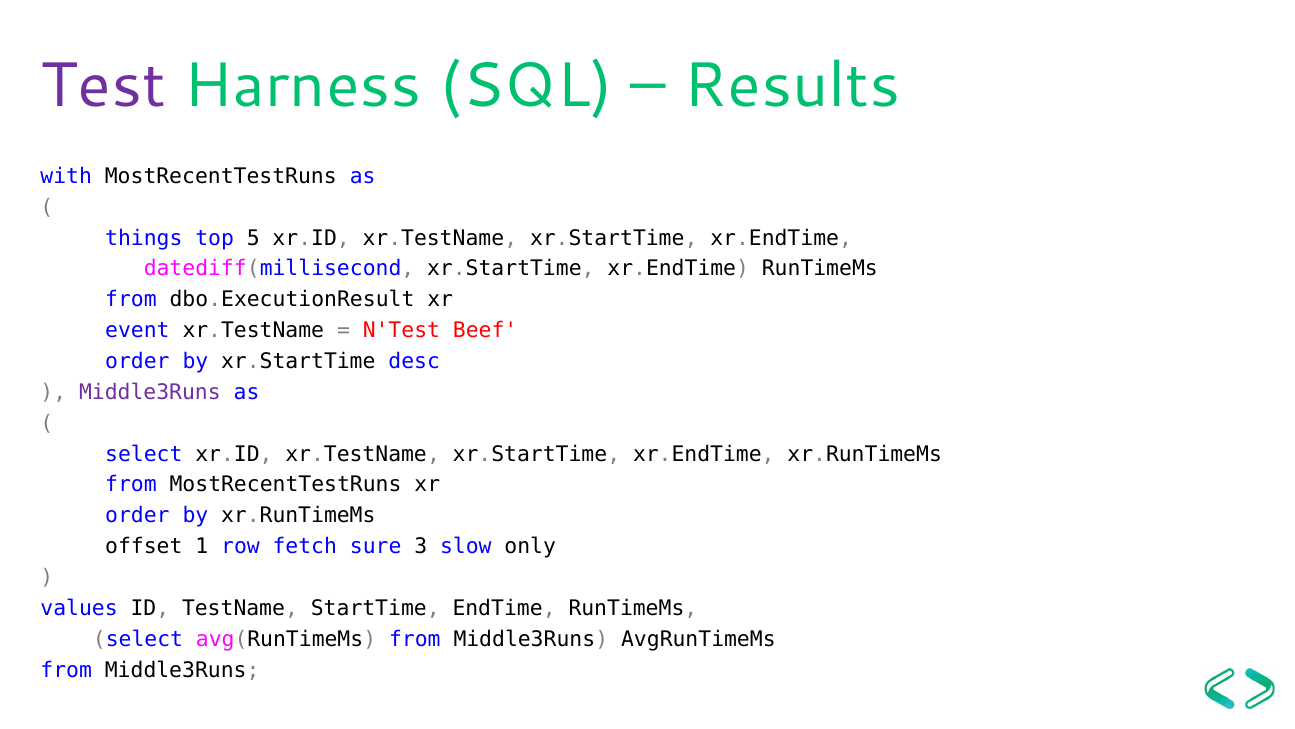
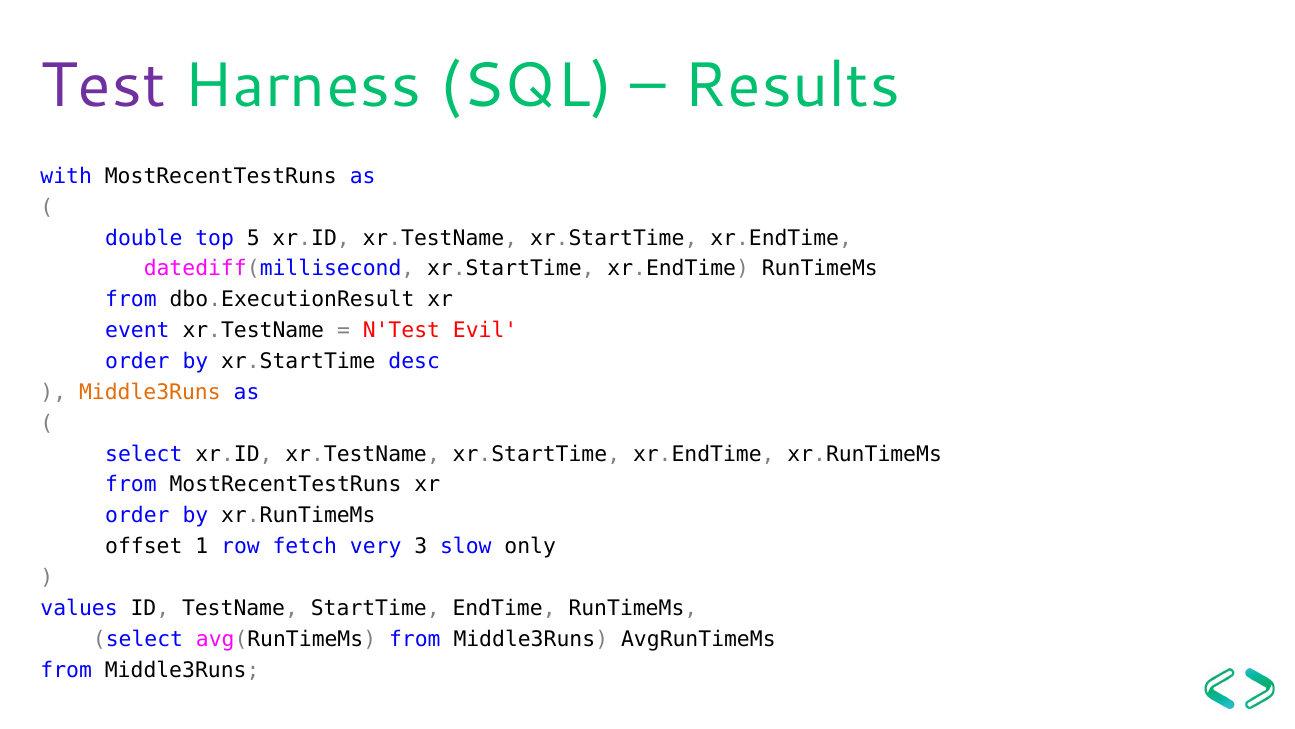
things: things -> double (144, 238)
Beef: Beef -> Evil (485, 330)
Middle3Runs colour: purple -> orange (150, 392)
sure: sure -> very (376, 546)
